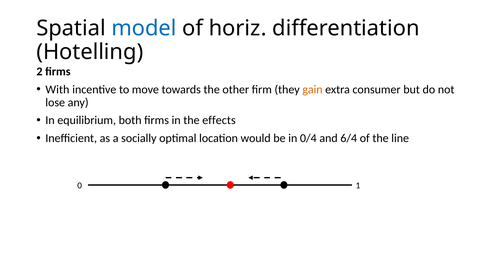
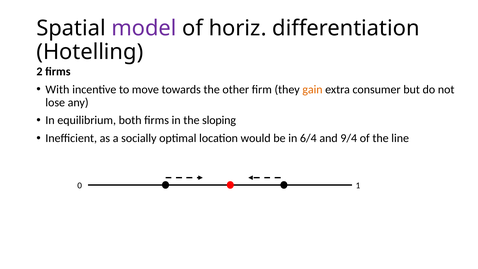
model colour: blue -> purple (144, 28)
effects: effects -> sloping (219, 120)
0/4: 0/4 -> 6/4 (308, 138)
6/4: 6/4 -> 9/4 (349, 138)
